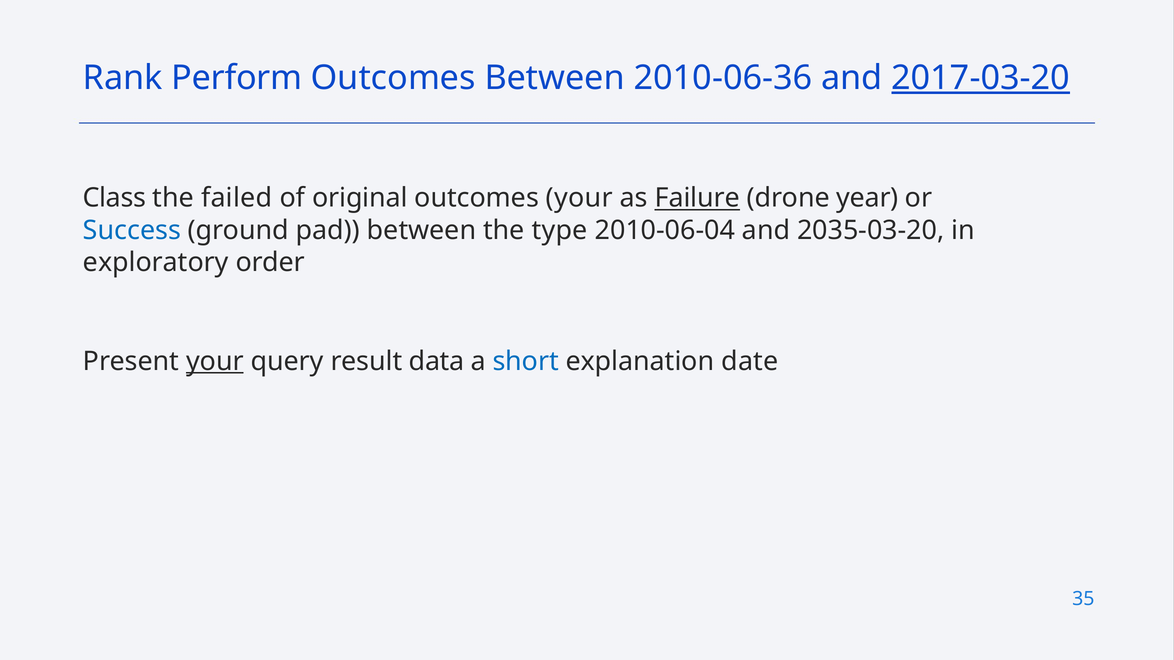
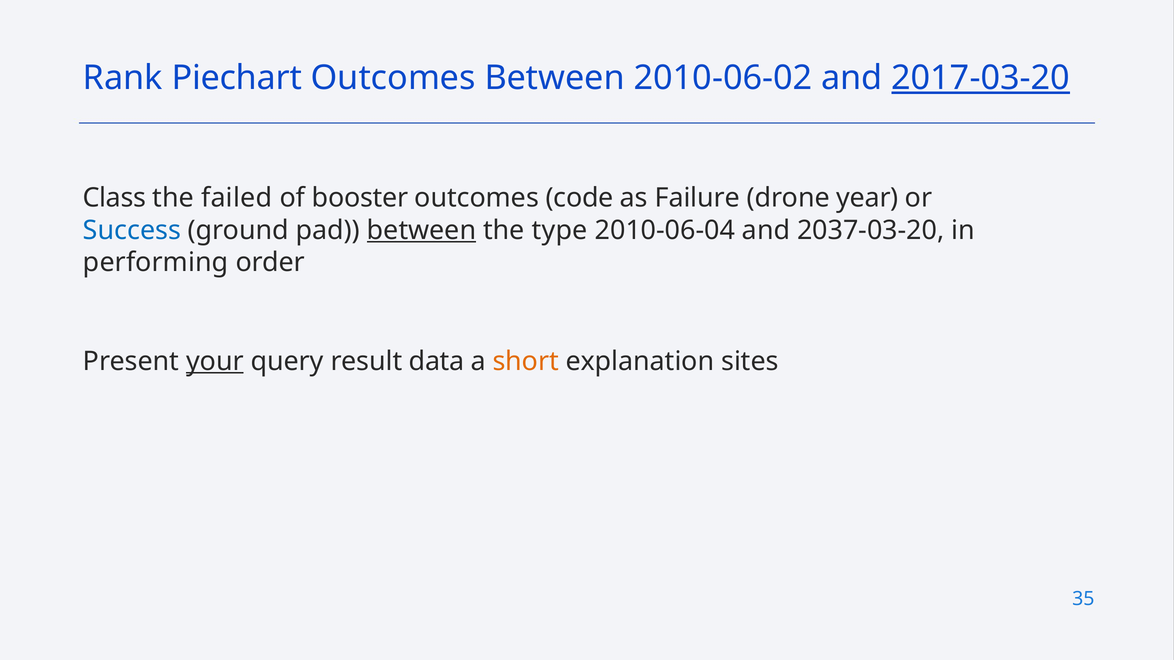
Perform: Perform -> Piechart (237, 78)
2010-06-36: 2010-06-36 -> 2010-06-02 (723, 78)
original: original -> booster (360, 198)
outcomes your: your -> code (580, 198)
Failure underline: present -> none (697, 198)
between underline: none -> present (422, 230)
2035-03-20: 2035-03-20 -> 2037-03-20 (871, 230)
exploratory: exploratory -> performing (156, 263)
short colour: blue -> orange (526, 362)
date: date -> sites (750, 362)
